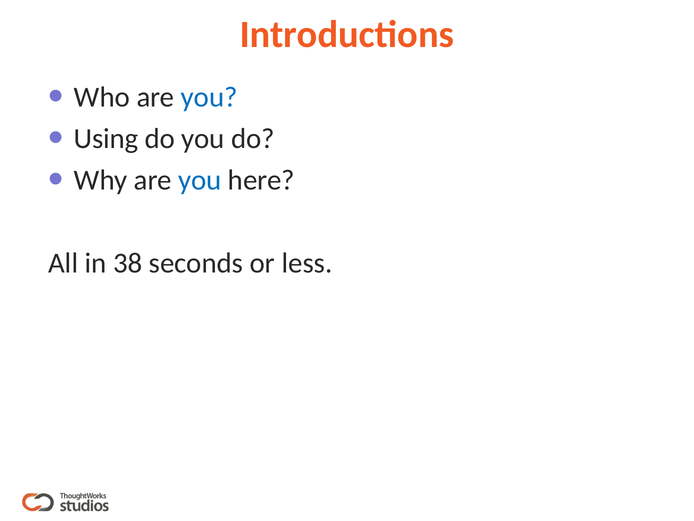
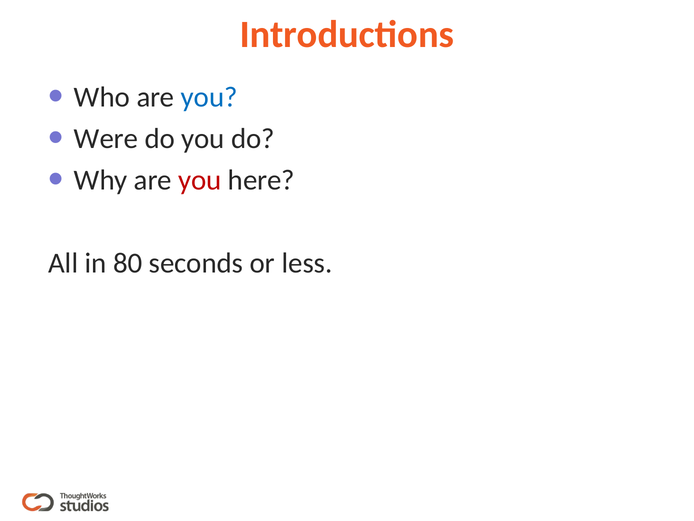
Using: Using -> Were (106, 139)
you colour: blue -> red (200, 180)
38: 38 -> 80 (128, 263)
